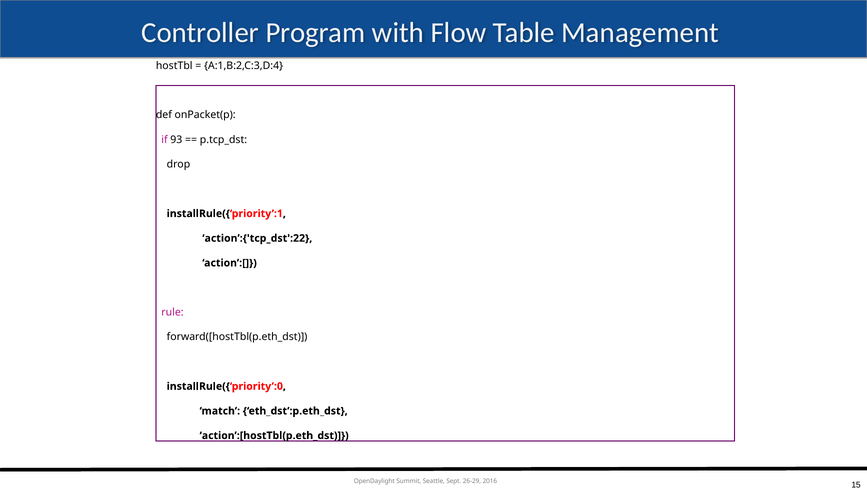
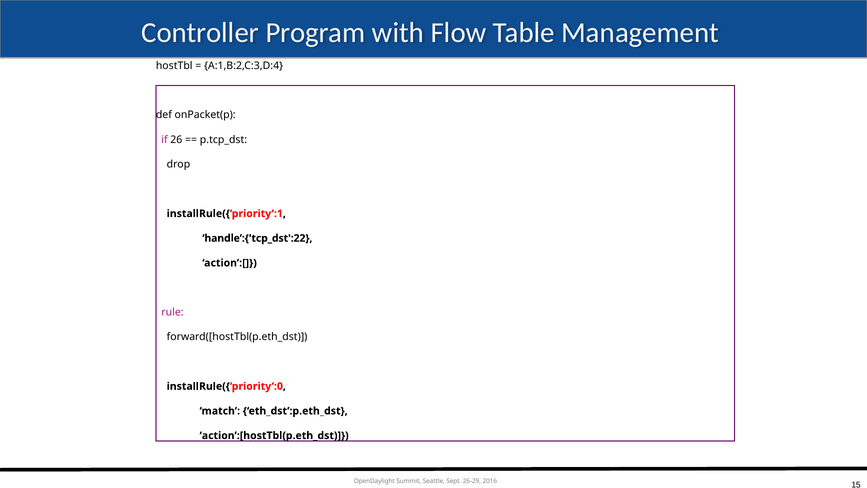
93: 93 -> 26 (176, 140)
action’:{'tcp_dst':22: action’:{'tcp_dst':22 -> handle’:{'tcp_dst':22 (257, 238)
